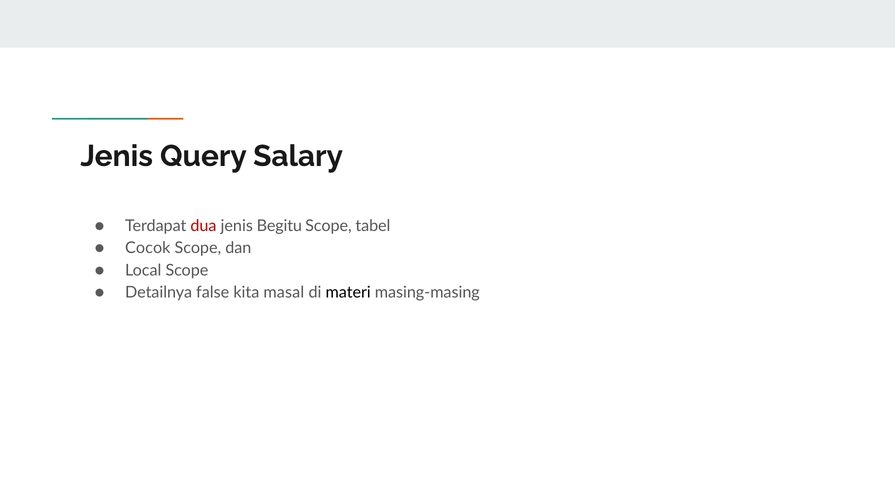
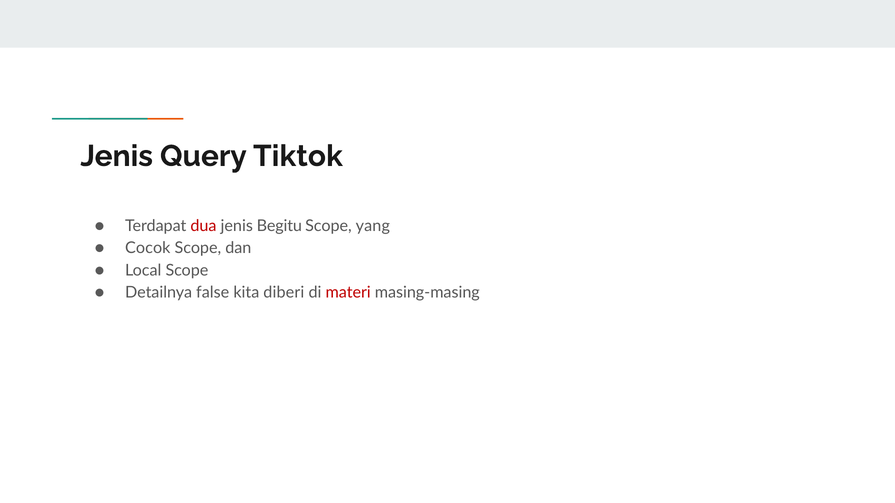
Salary: Salary -> Tiktok (298, 156)
tabel: tabel -> yang (373, 226)
masal: masal -> diberi (284, 293)
materi colour: black -> red (348, 293)
